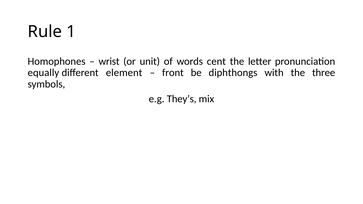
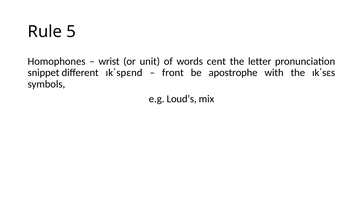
1: 1 -> 5 (71, 32)
equally: equally -> snippet (43, 73)
element: element -> ɪkˈspεnd (124, 73)
diphthongs: diphthongs -> apostrophe (233, 73)
three: three -> ɪkˈsεs (324, 73)
They’s: They’s -> Loud’s (182, 99)
